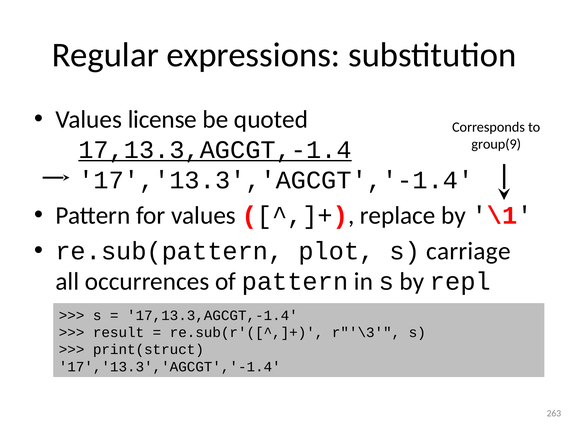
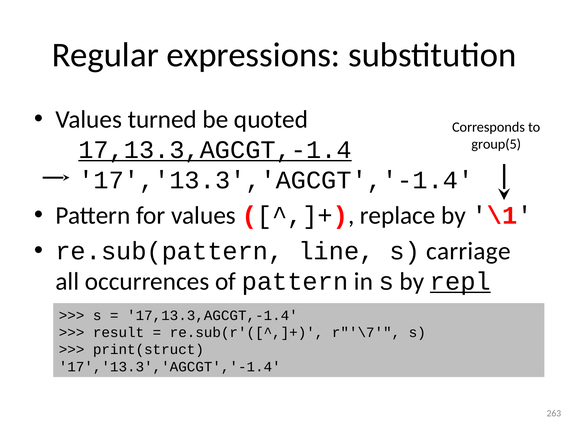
license: license -> turned (162, 119)
group(9: group(9 -> group(5 (496, 144)
plot: plot -> line (336, 251)
repl underline: none -> present (460, 281)
r"'\3: r"'\3 -> r"'\7 (366, 332)
